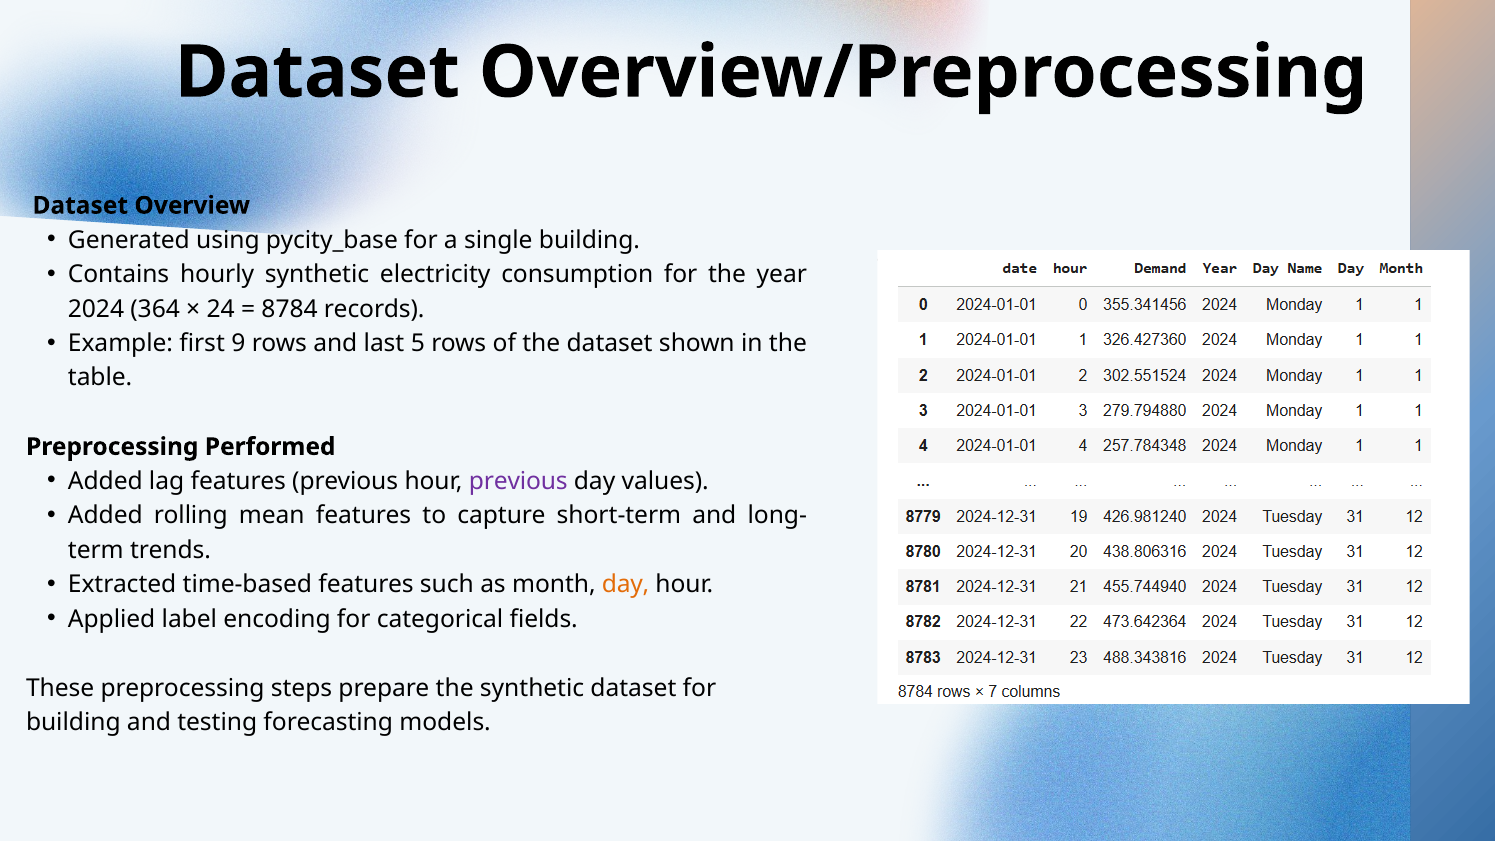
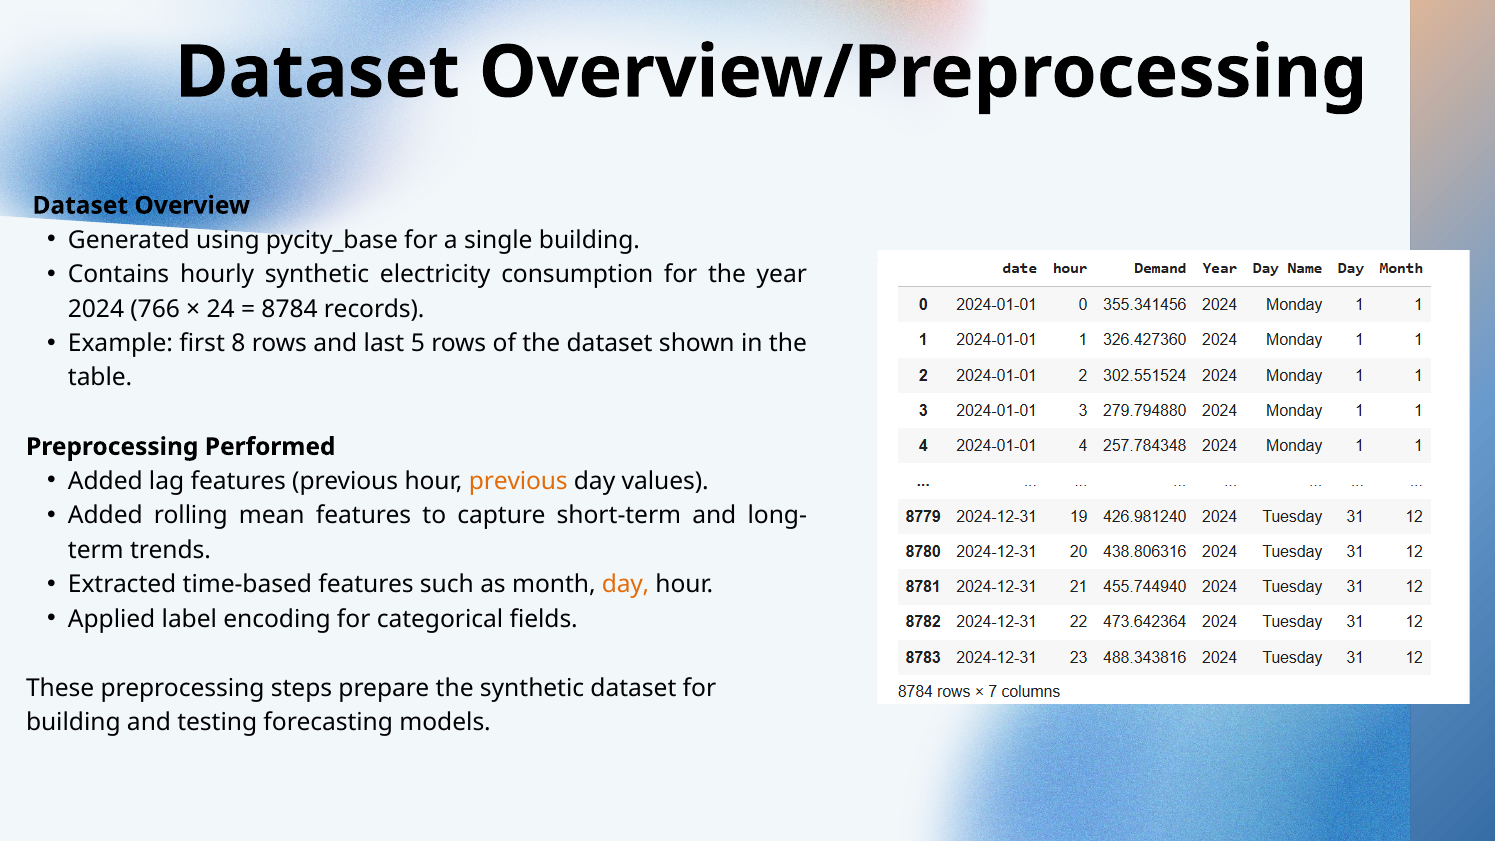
364: 364 -> 766 (155, 309)
9: 9 -> 8 (238, 343)
previous colour: purple -> orange (518, 481)
